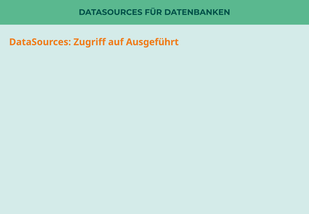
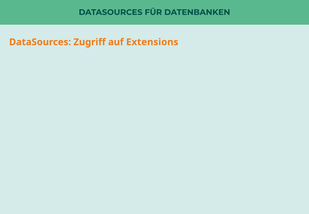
Ausgeführt: Ausgeführt -> Extensions (152, 42)
